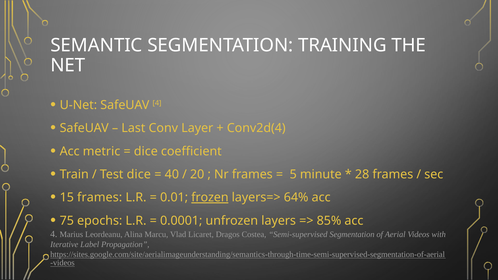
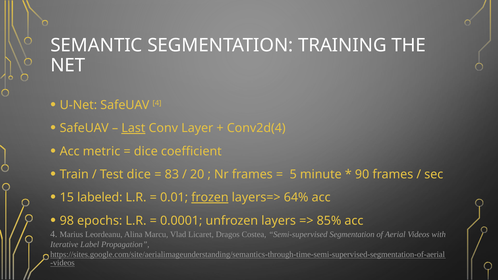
Last underline: none -> present (133, 128)
40: 40 -> 83 (172, 174)
28: 28 -> 90 (362, 174)
15 frames: frames -> labeled (100, 198)
75: 75 -> 98 (67, 221)
